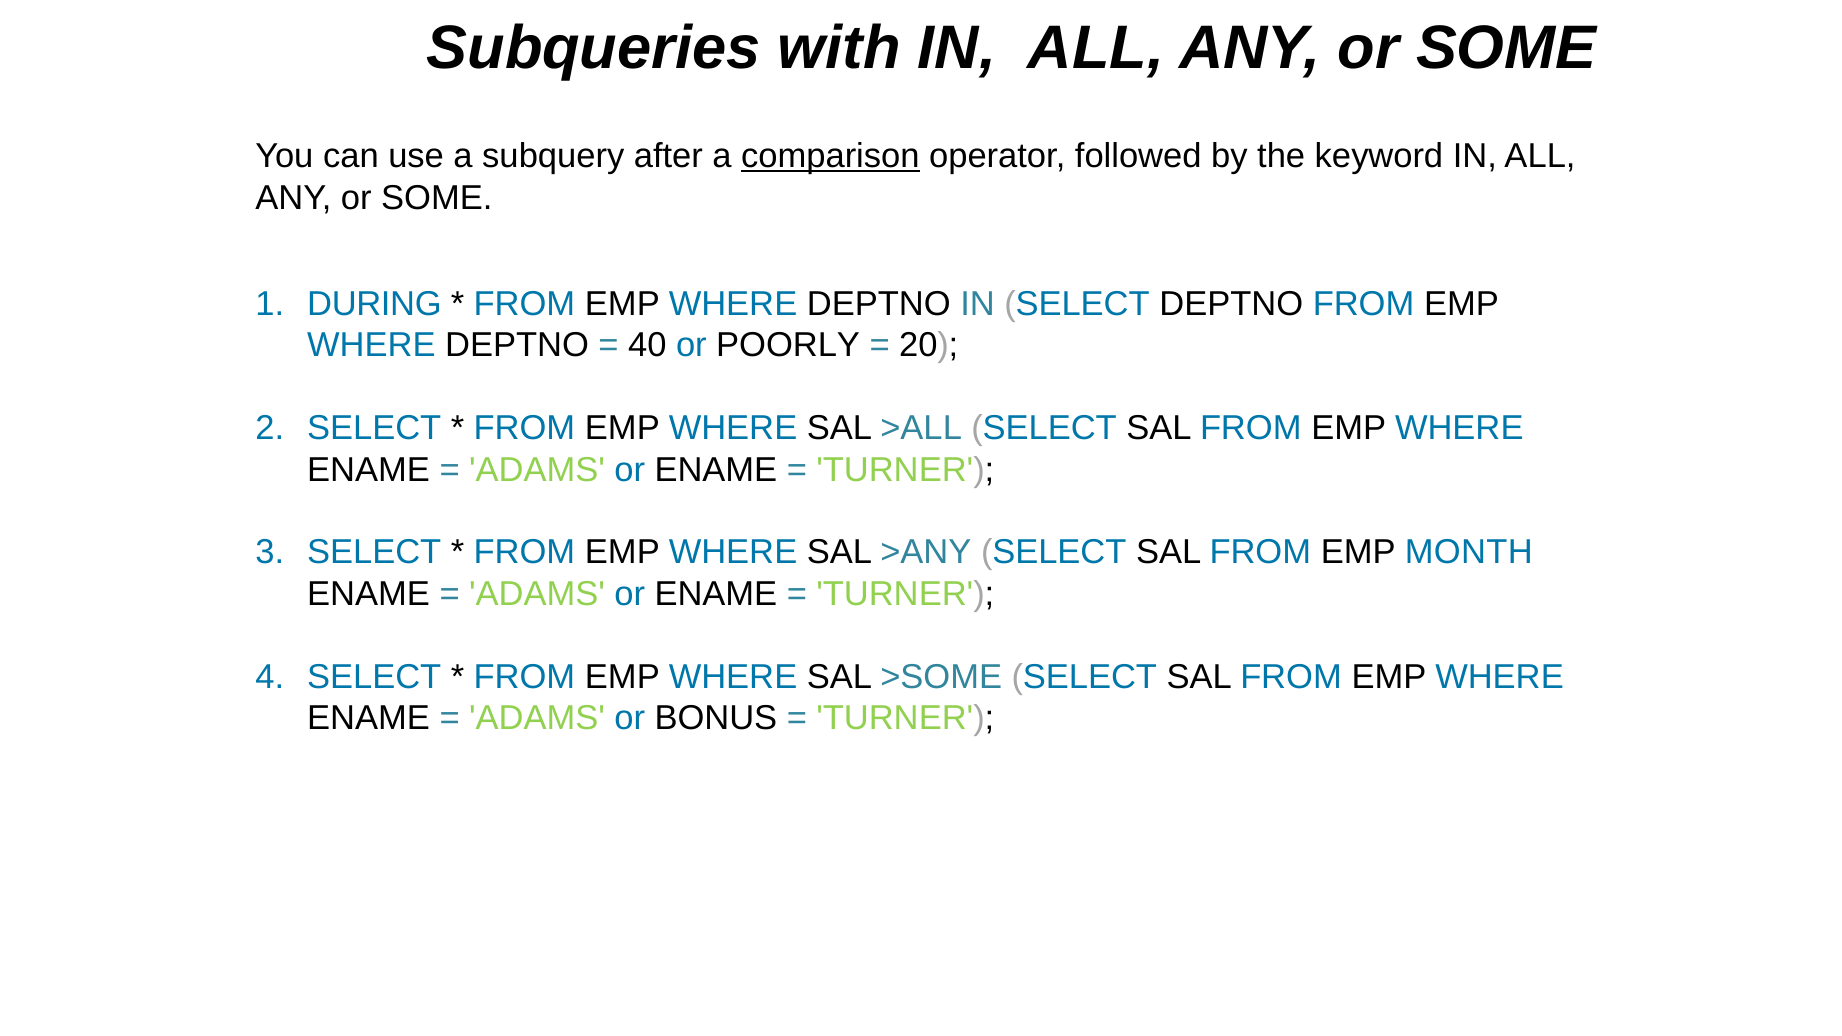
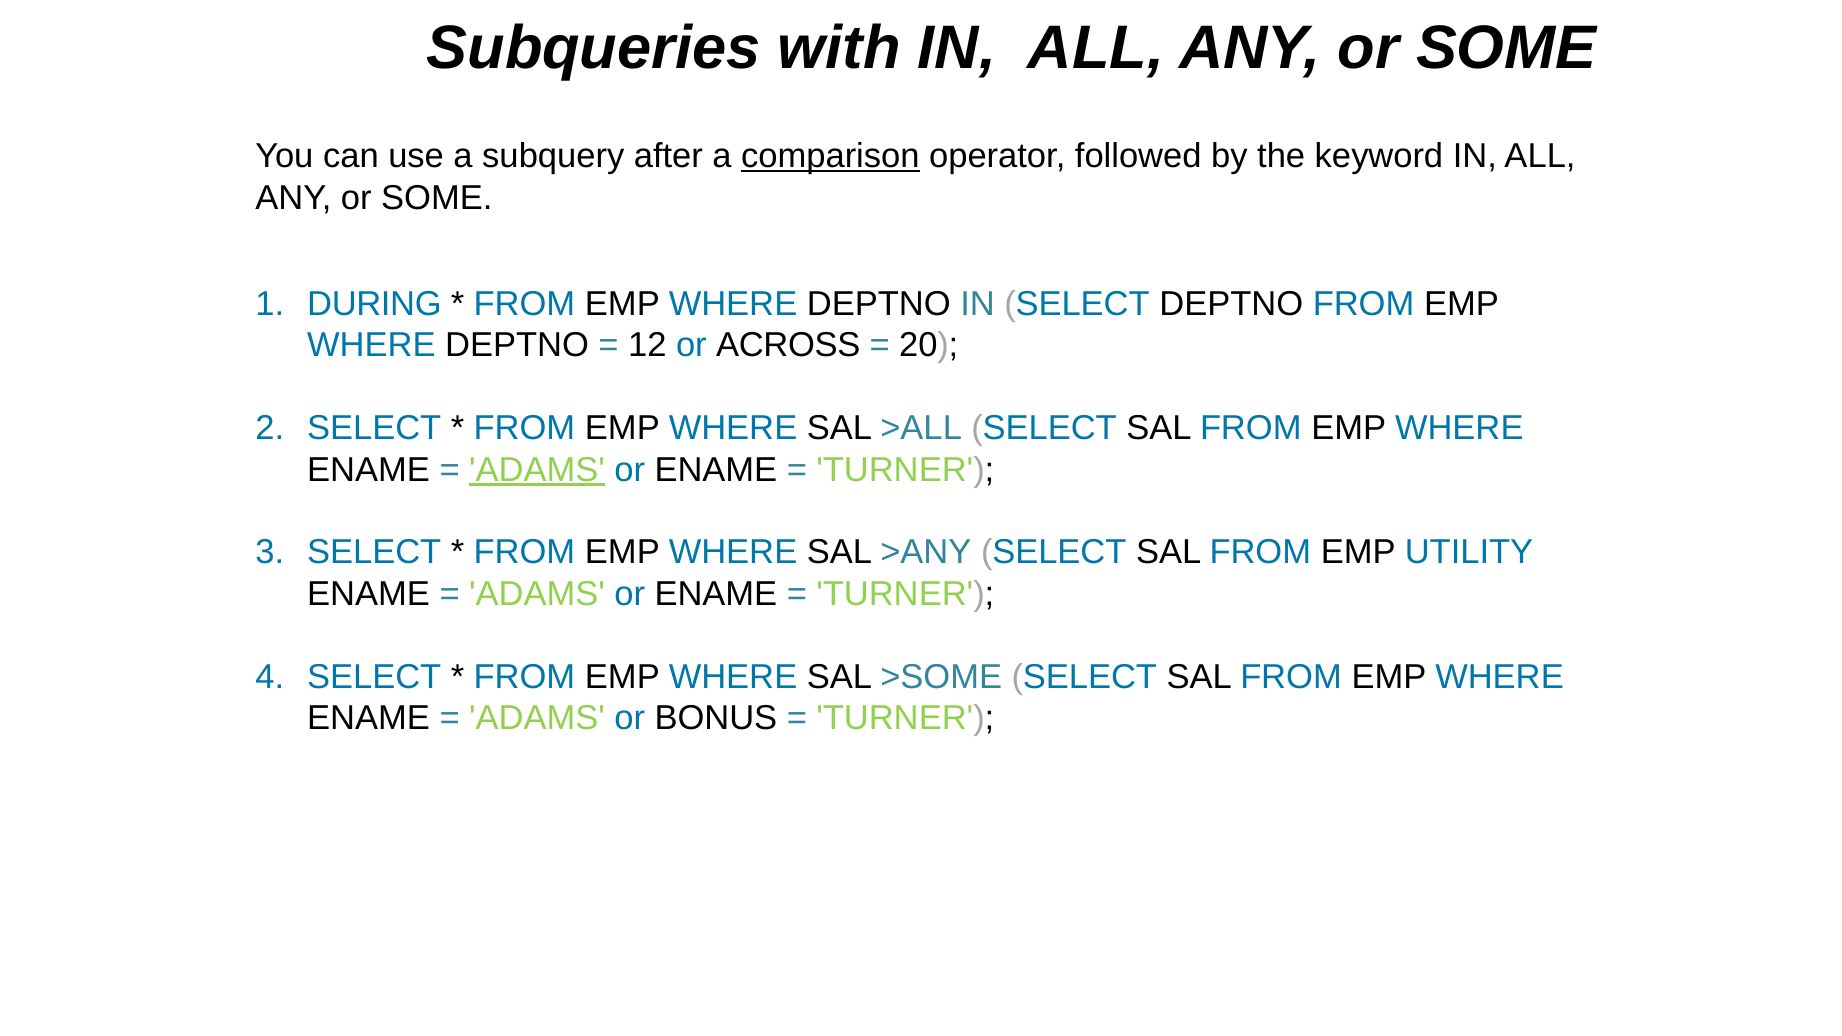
40: 40 -> 12 (647, 345)
POORLY: POORLY -> ACROSS (788, 345)
ADAMS underline: none -> present (537, 470)
MONTH: MONTH -> UTILITY (1469, 553)
